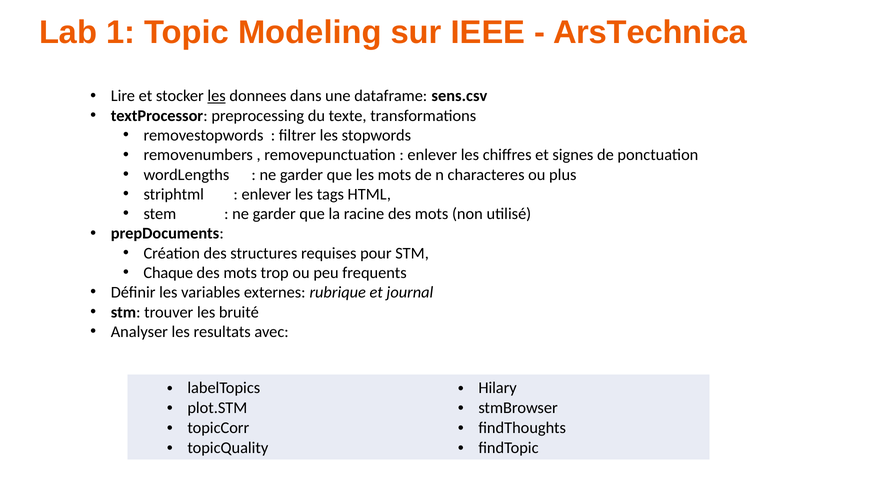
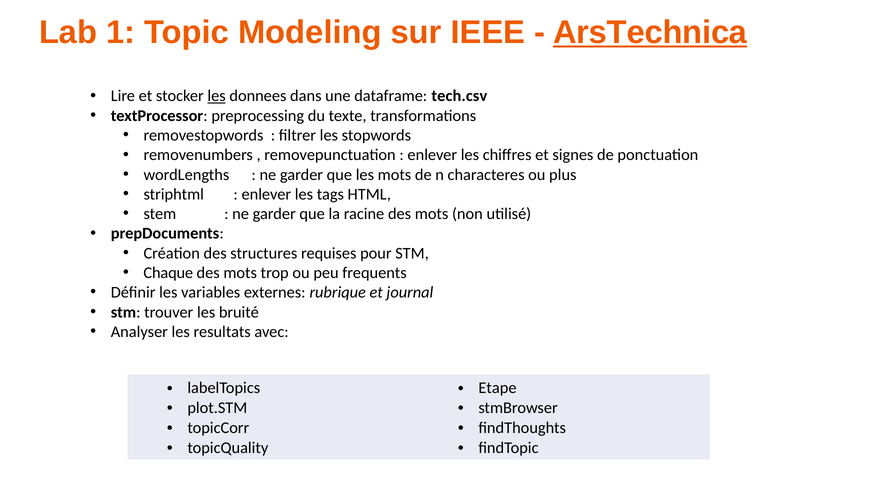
ArsTechnica underline: none -> present (650, 33)
sens.csv: sens.csv -> tech.csv (459, 96)
Hilary: Hilary -> Etape (497, 388)
